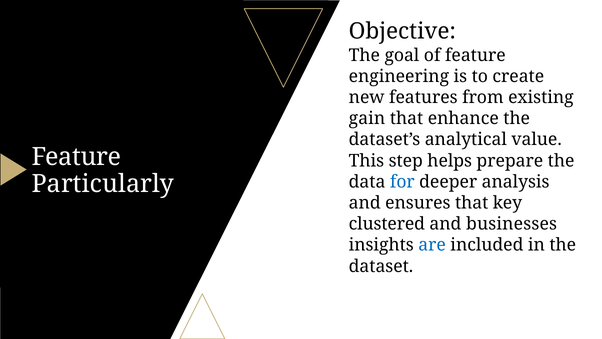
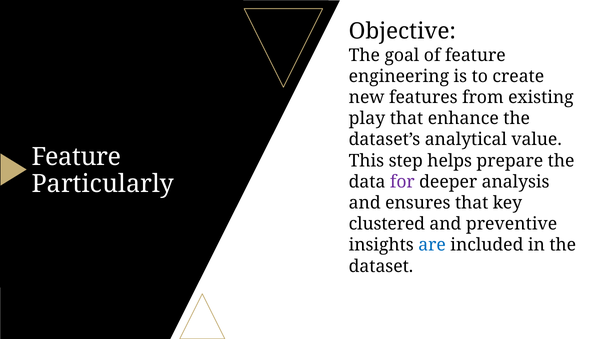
gain: gain -> play (367, 118)
for colour: blue -> purple (402, 182)
businesses: businesses -> preventive (512, 224)
